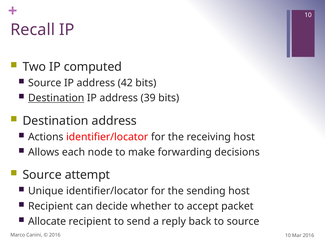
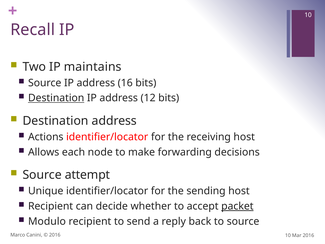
computed: computed -> maintains (93, 67)
42: 42 -> 16 (125, 83)
39: 39 -> 12 (148, 98)
packet underline: none -> present (237, 206)
Allocate: Allocate -> Modulo (47, 221)
